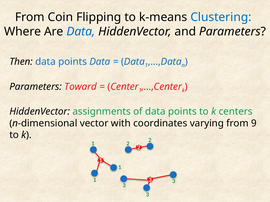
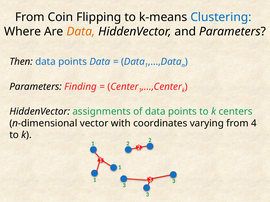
Data colour: blue -> orange (81, 32)
Toward: Toward -> Finding (81, 87)
9: 9 -> 4 (254, 124)
